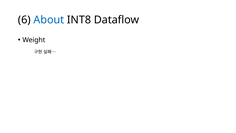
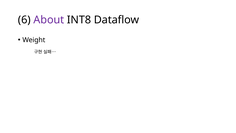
About colour: blue -> purple (49, 20)
